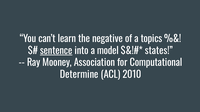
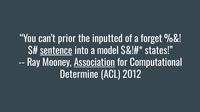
learn: learn -> prior (67, 39)
negative: negative -> inputted (107, 39)
topics: topics -> forget (151, 39)
Association underline: none -> present (94, 63)
2010: 2010 -> 2012 (132, 75)
